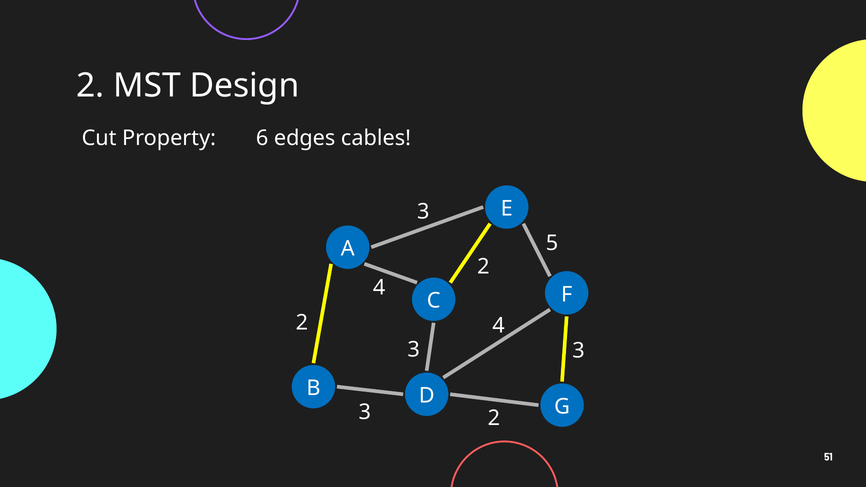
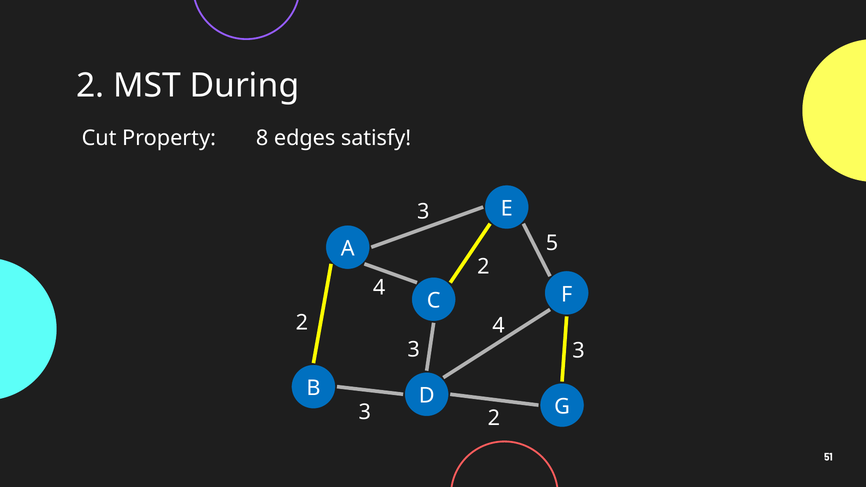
Design: Design -> During (244, 86)
6: 6 -> 8 (262, 138)
cables: cables -> satisfy (376, 138)
